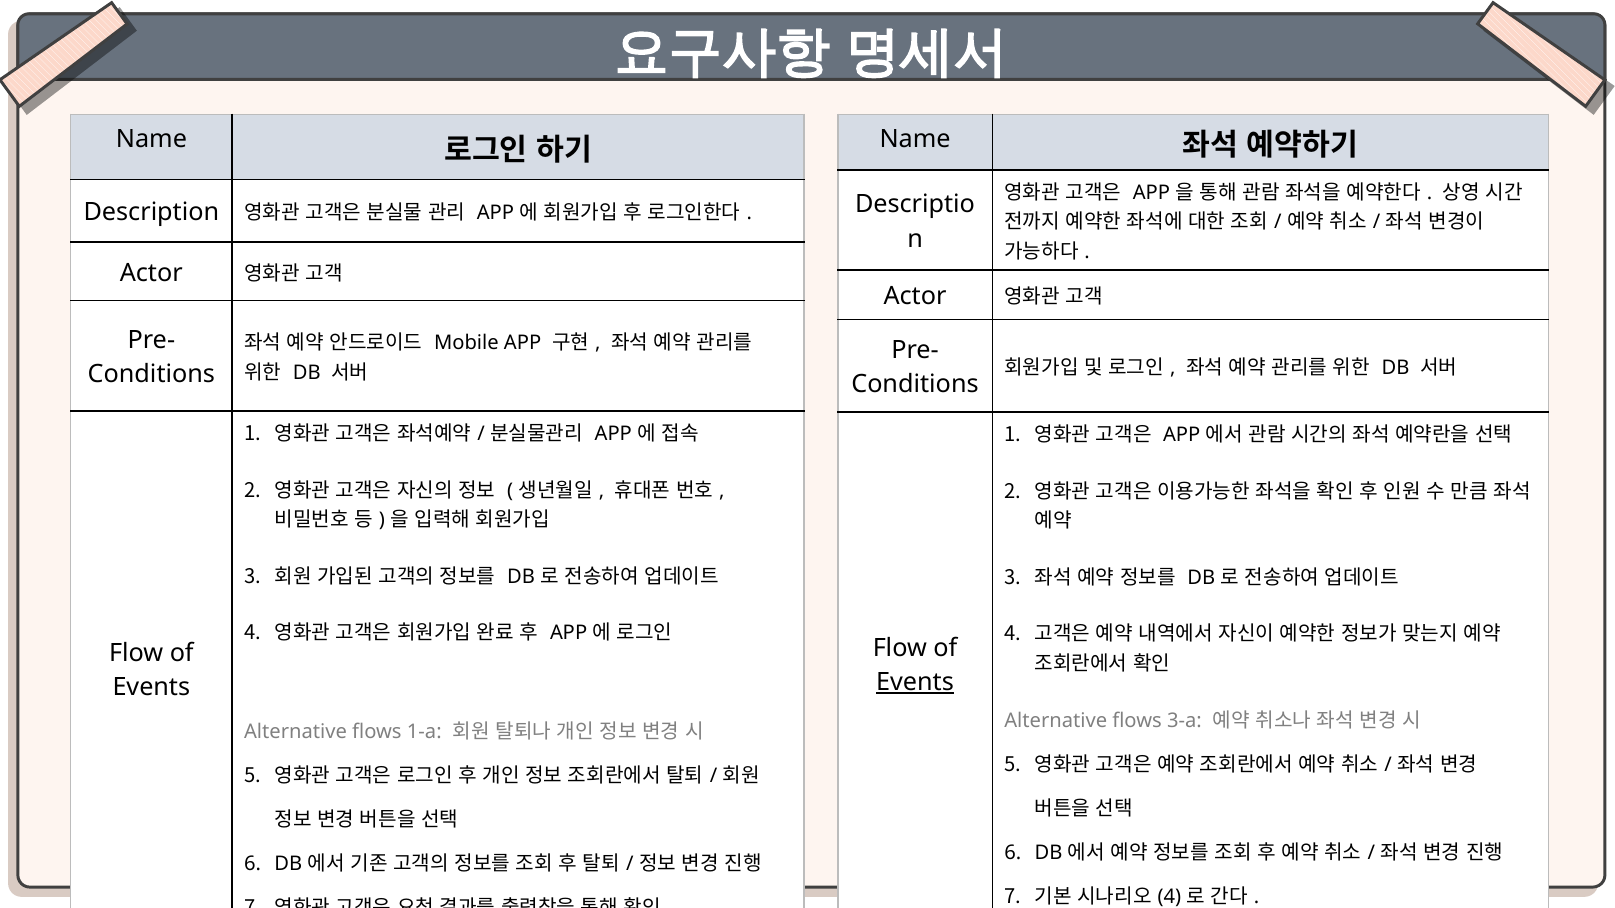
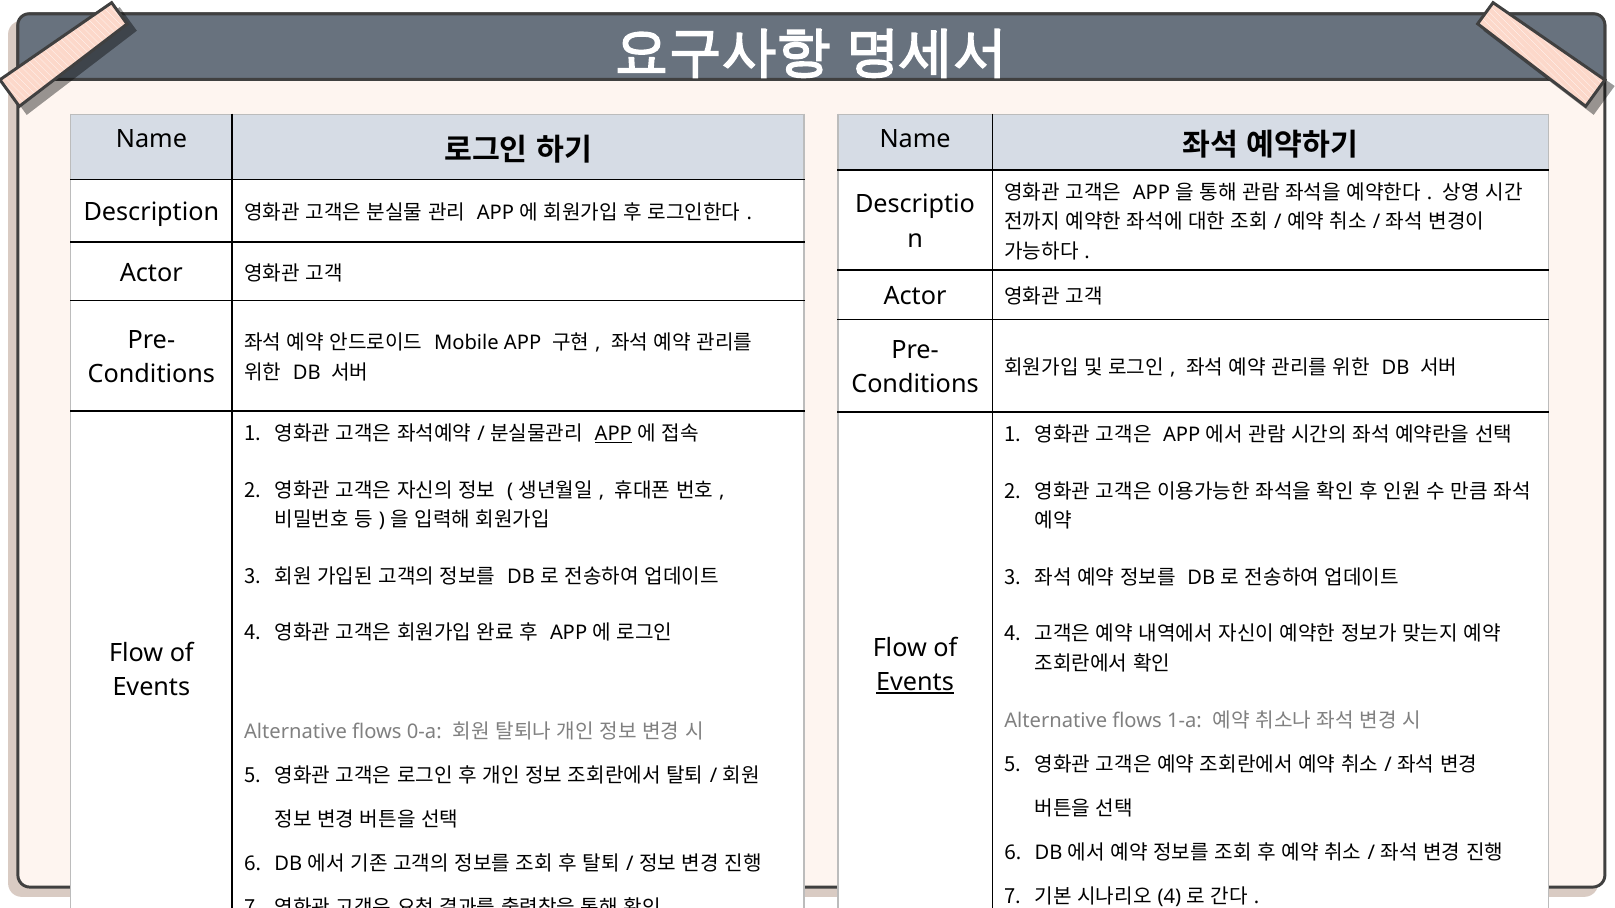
APP underline: none -> present (613, 434)
3-a: 3-a -> 1-a (1184, 721)
1-a: 1-a -> 0-a (424, 733)
